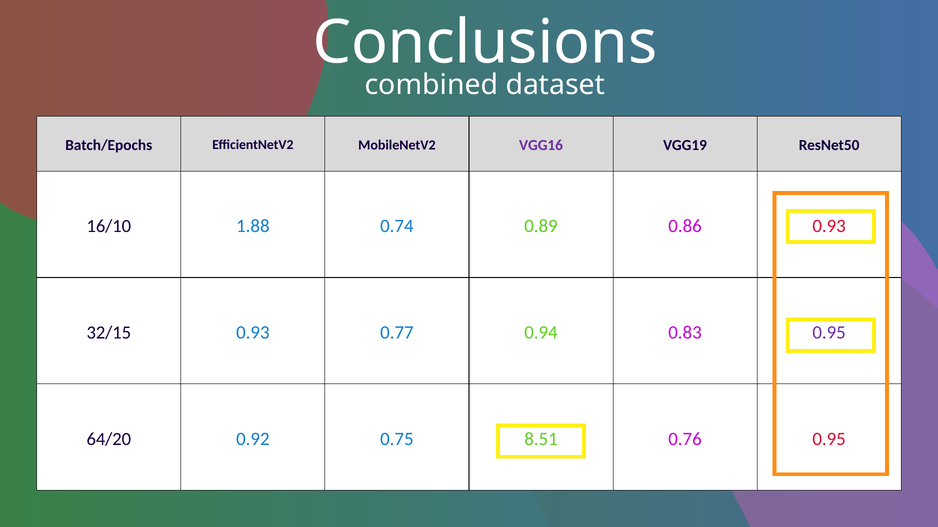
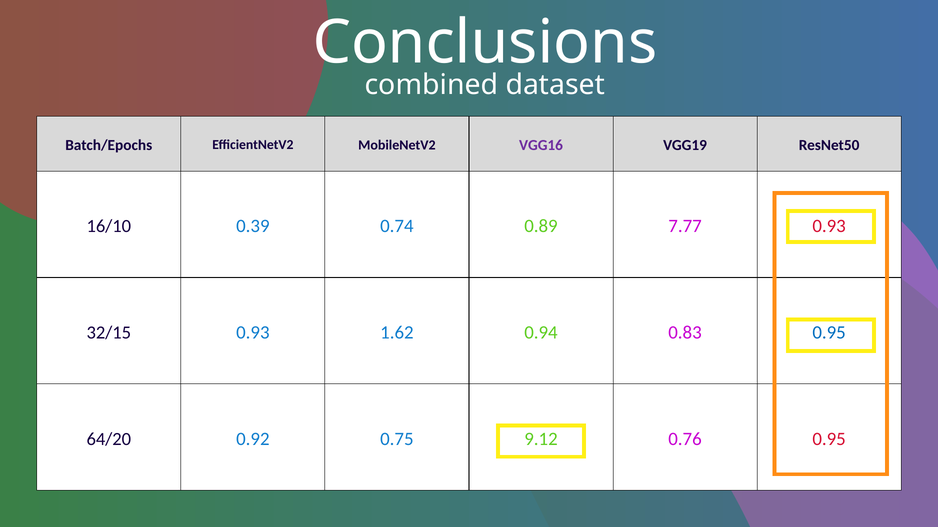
1.88: 1.88 -> 0.39 (253, 226)
0.86: 0.86 -> 7.77 (685, 226)
0.77: 0.77 -> 1.62 (397, 333)
0.95 colour: purple -> blue (829, 333)
8.51: 8.51 -> 9.12 (541, 440)
